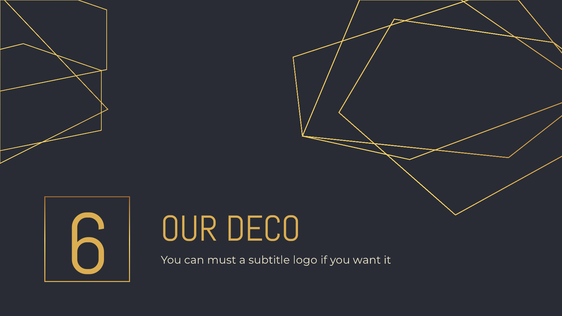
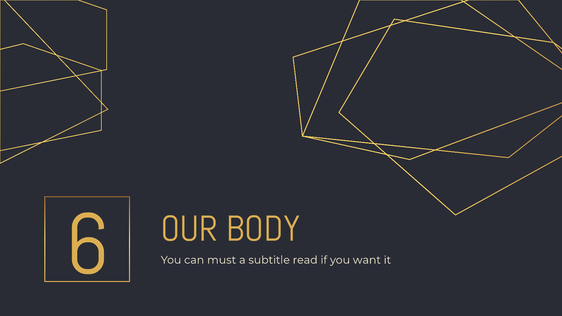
DECO: DECO -> BODY (263, 229)
logo: logo -> read (305, 260)
